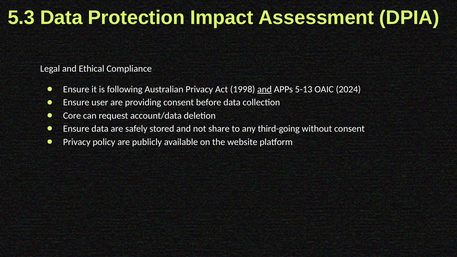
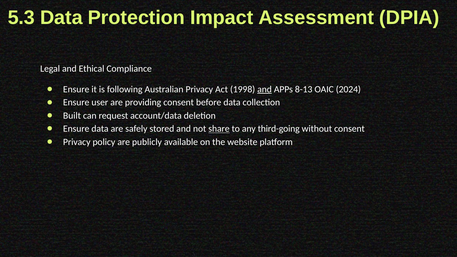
5-13: 5-13 -> 8-13 (304, 89)
Core: Core -> Built (72, 116)
share underline: none -> present (219, 129)
